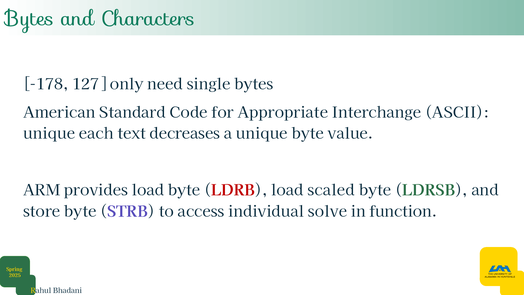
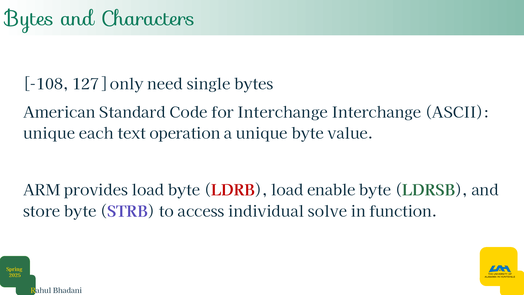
−178: −178 -> −108 (46, 84)
for Appropriate: Appropriate -> Interchange (283, 113)
decreases: decreases -> operation (185, 134)
scaled: scaled -> enable (331, 190)
